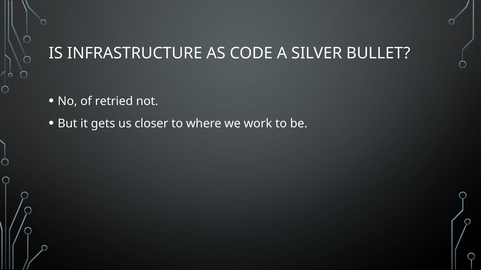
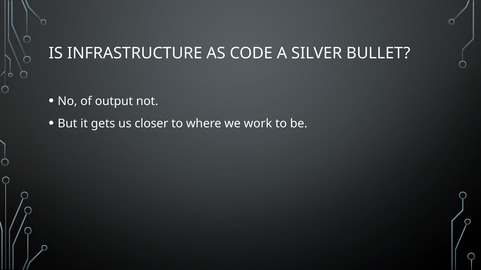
retried: retried -> output (114, 101)
